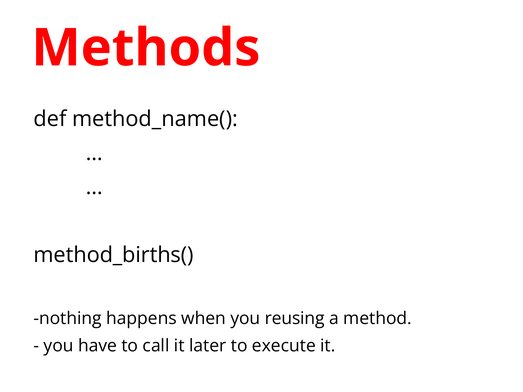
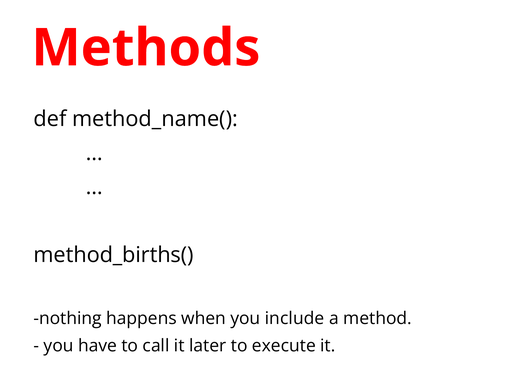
reusing: reusing -> include (295, 319)
